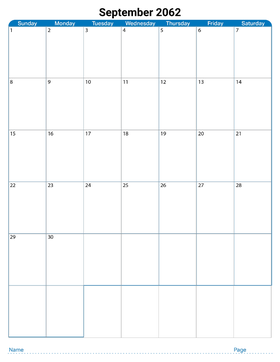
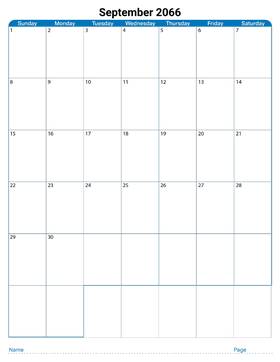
2062: 2062 -> 2066 (168, 12)
